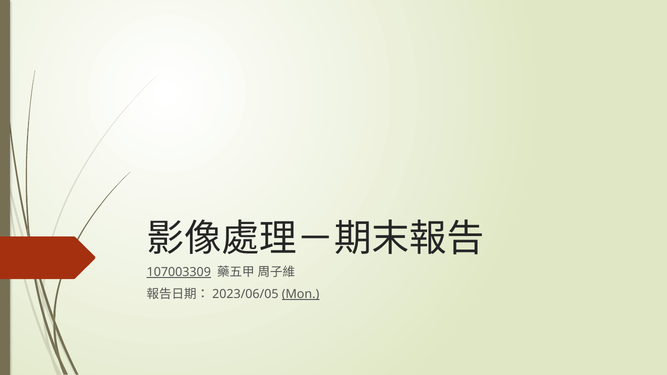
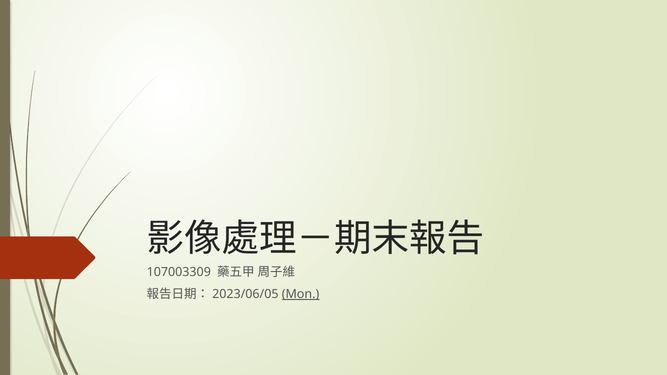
107003309 underline: present -> none (179, 272)
